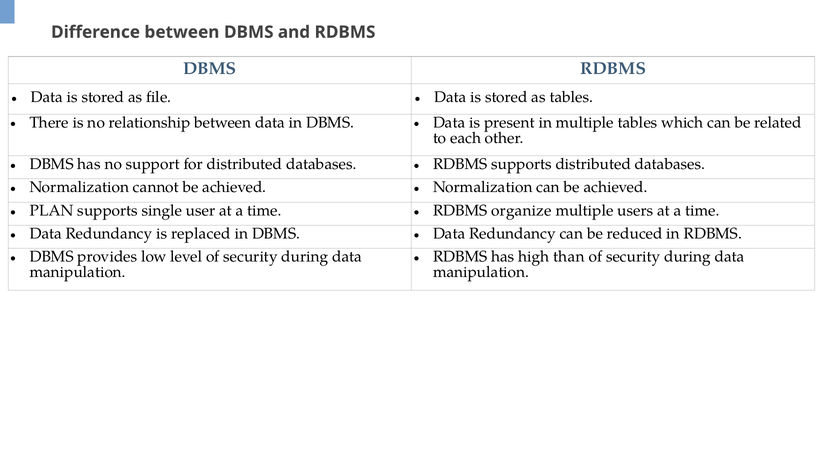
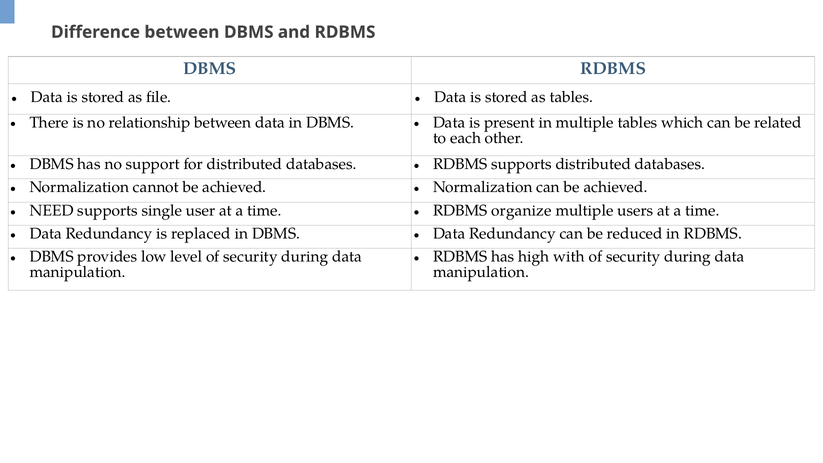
PLAN: PLAN -> NEED (52, 210)
than: than -> with (569, 257)
